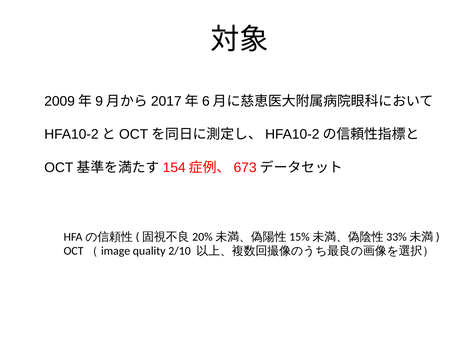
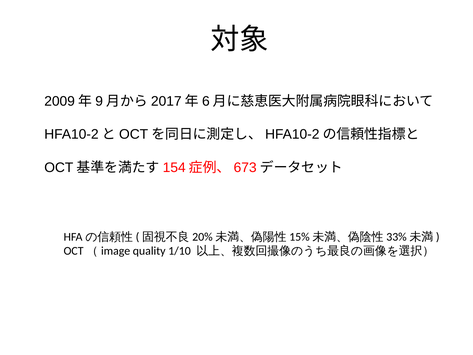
2/10: 2/10 -> 1/10 (180, 251)
